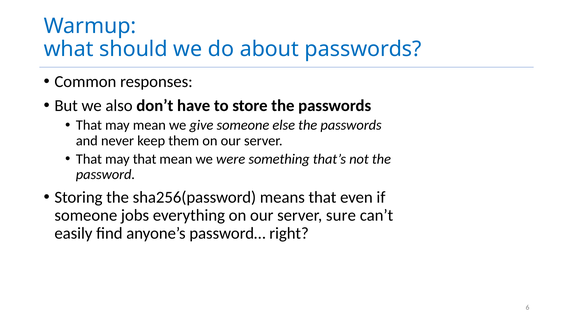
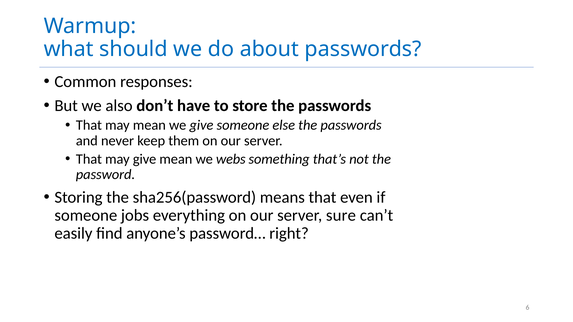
may that: that -> give (145, 159)
were: were -> webs (231, 159)
